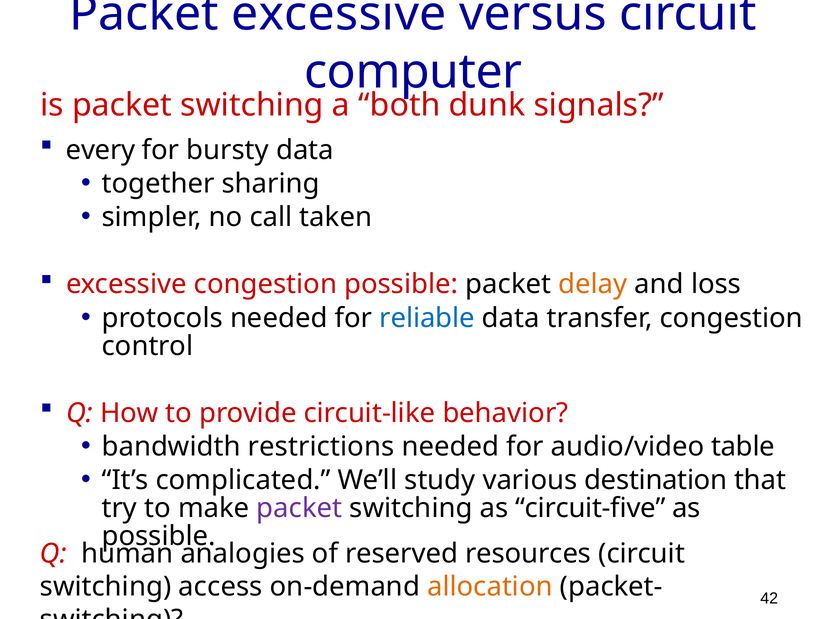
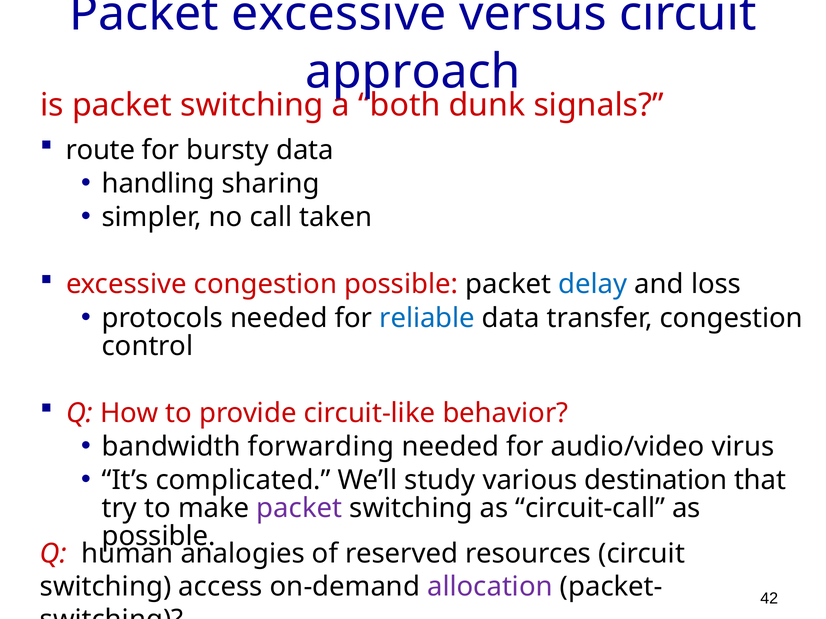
computer: computer -> approach (413, 72)
every: every -> route (100, 150)
together: together -> handling (158, 184)
delay colour: orange -> blue (593, 285)
restrictions: restrictions -> forwarding (321, 447)
table: table -> virus (743, 447)
circuit-five: circuit-five -> circuit-call (590, 509)
allocation colour: orange -> purple (490, 587)
